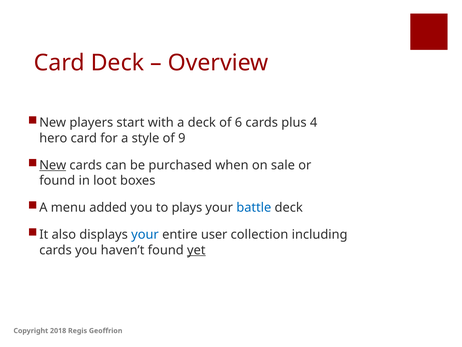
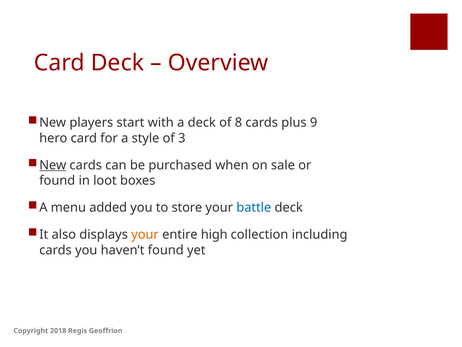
6: 6 -> 8 (238, 123)
4: 4 -> 9 (314, 123)
9: 9 -> 3 (182, 138)
plays: plays -> store (187, 207)
your colour: blue -> orange (145, 234)
user: user -> high (214, 234)
yet underline: present -> none (196, 250)
